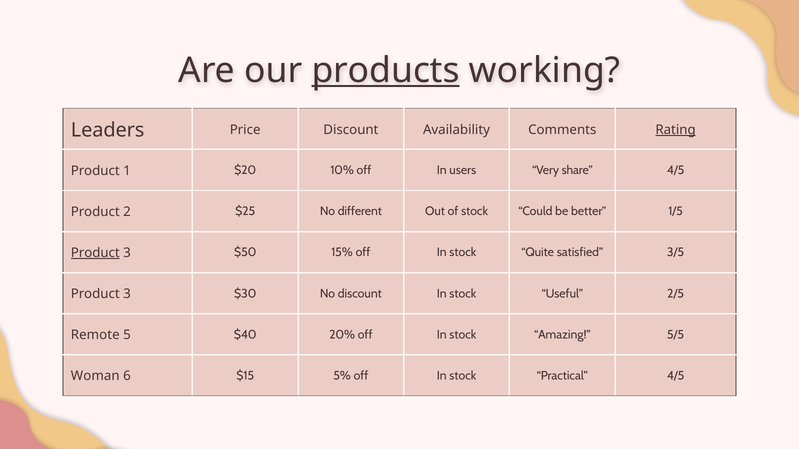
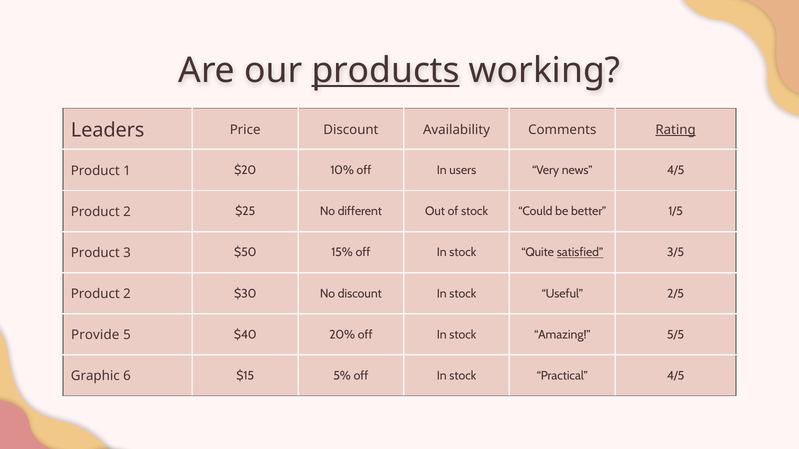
share: share -> news (577, 170)
Product underline: present -> none (95, 253)
satisfied underline: none -> present (580, 253)
3: 3 -> 2 (127, 294)
Remote: Remote -> Provide (95, 335)
Woman: Woman -> Graphic (95, 376)
